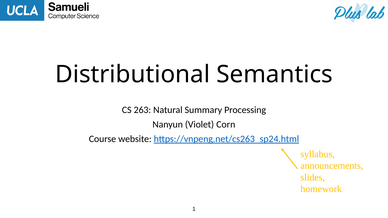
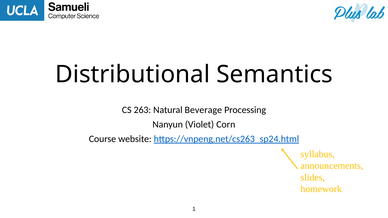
Summary: Summary -> Beverage (203, 110)
